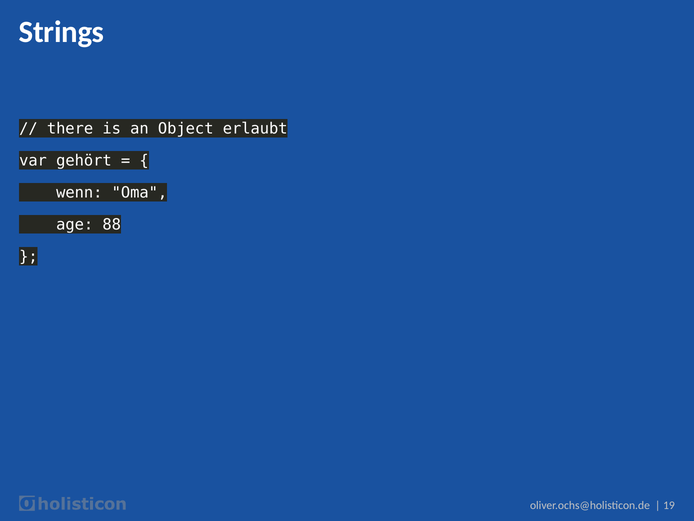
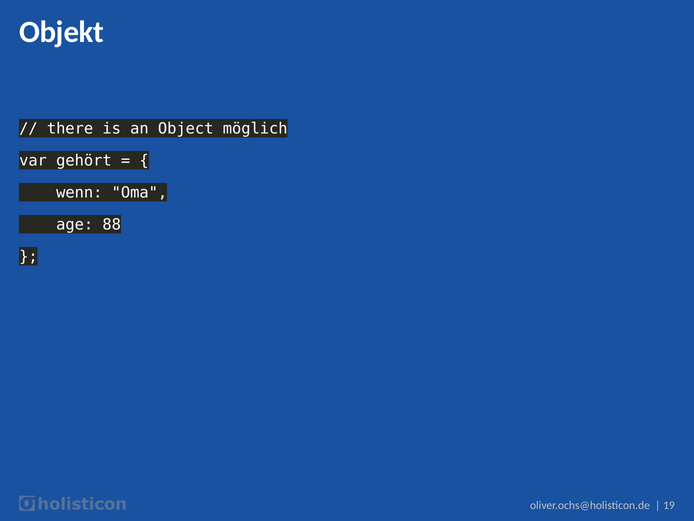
Strings: Strings -> Objekt (62, 32)
erlaubt: erlaubt -> möglich (255, 128)
